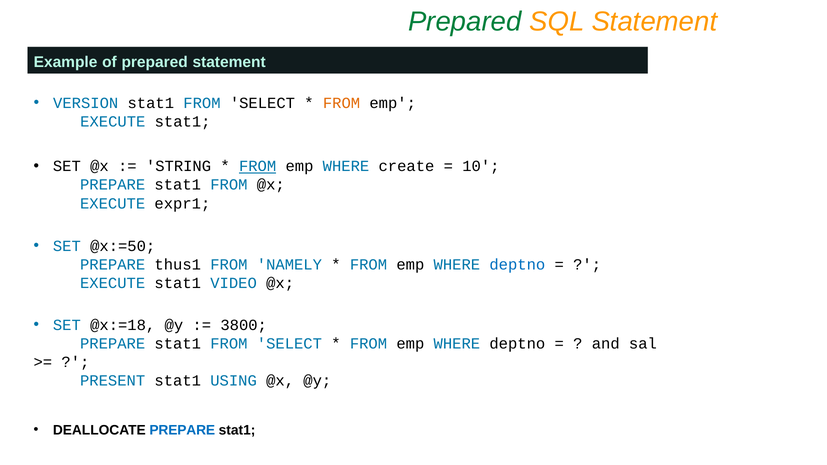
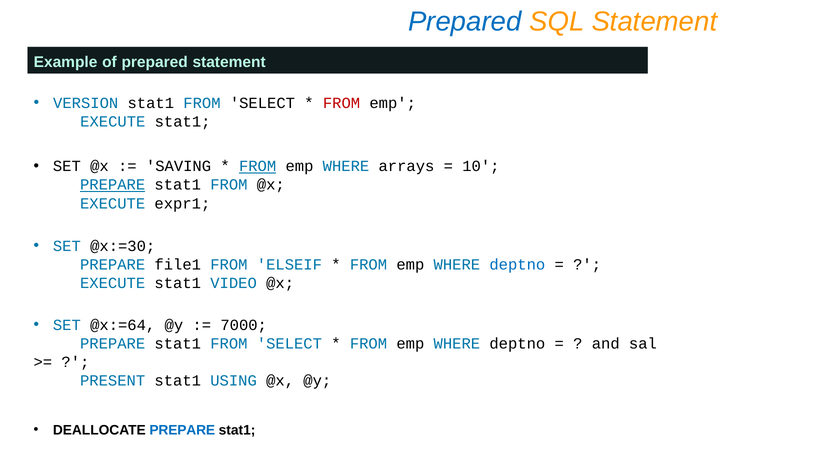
Prepared colour: green -> blue (465, 22)
FROM colour: orange -> red (342, 103)
STRING: STRING -> SAVING (179, 166)
create: create -> arrays (406, 166)
PREPARE underline: none -> present (113, 185)
@x:=50: @x:=50 -> @x:=30 (123, 246)
thus1: thus1 -> file1 (178, 265)
NAMELY: NAMELY -> ELSEIF (289, 265)
@x:=18: @x:=18 -> @x:=64 (123, 325)
3800: 3800 -> 7000 (244, 325)
